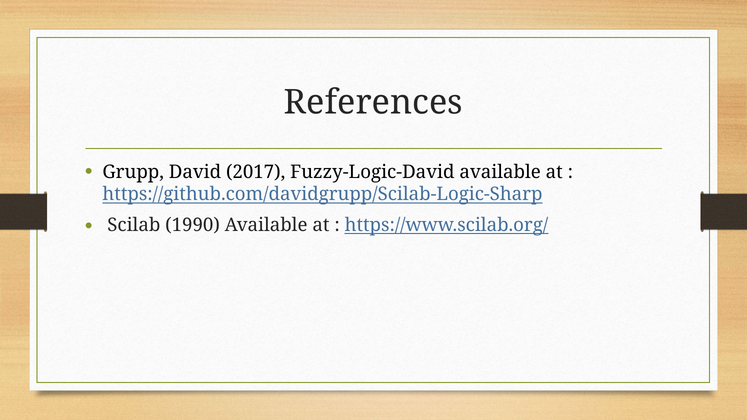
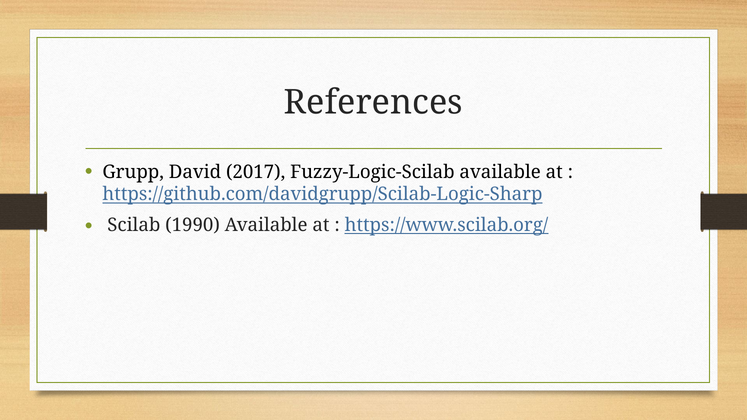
Fuzzy-Logic-David: Fuzzy-Logic-David -> Fuzzy-Logic-Scilab (372, 172)
